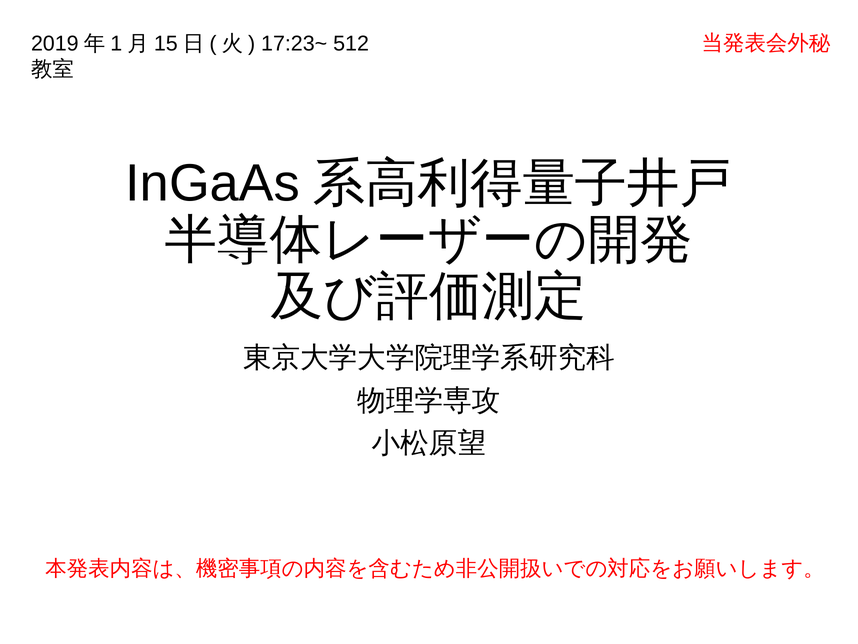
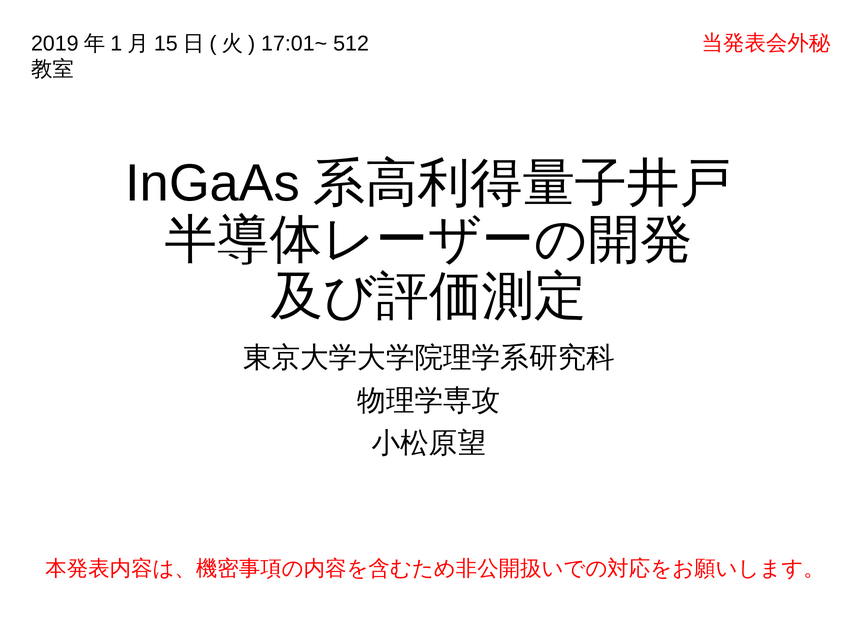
17:23~: 17:23~ -> 17:01~ (294, 43)
